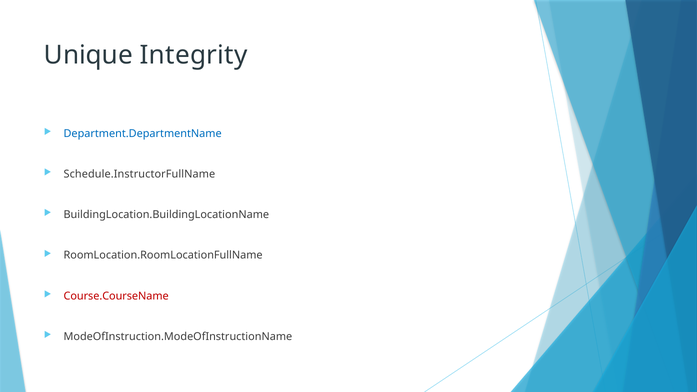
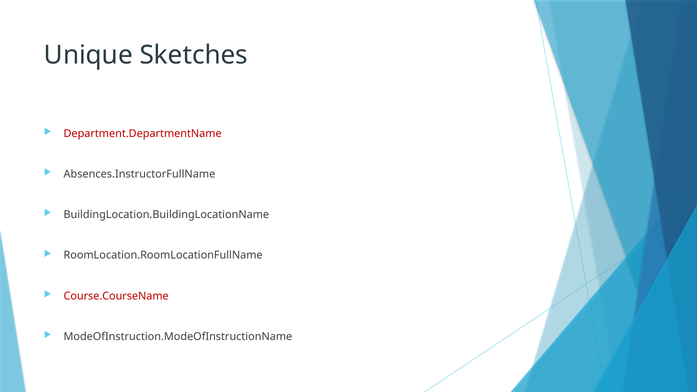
Integrity: Integrity -> Sketches (194, 55)
Department.DepartmentName colour: blue -> red (143, 133)
Schedule.InstructorFullName: Schedule.InstructorFullName -> Absences.InstructorFullName (139, 174)
